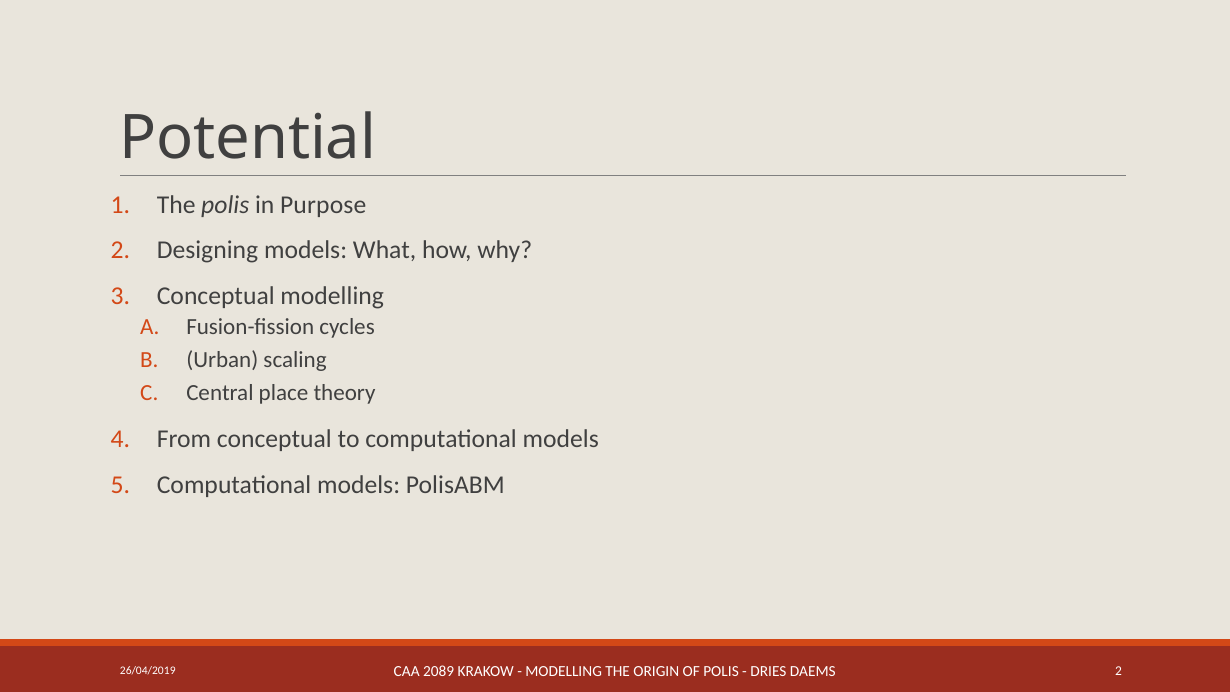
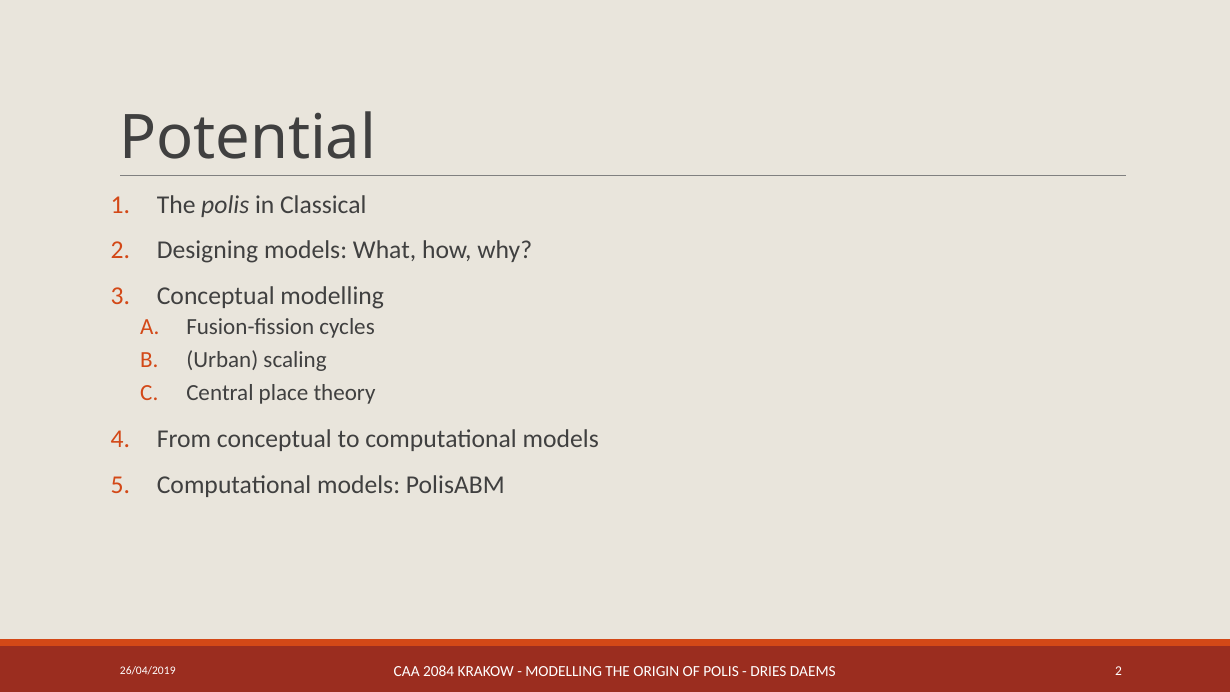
Purpose: Purpose -> Classical (323, 205)
2089: 2089 -> 2084 (439, 671)
